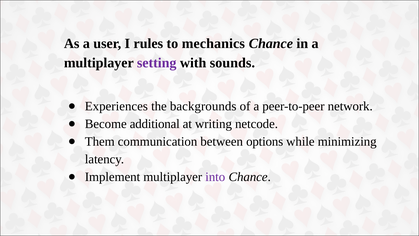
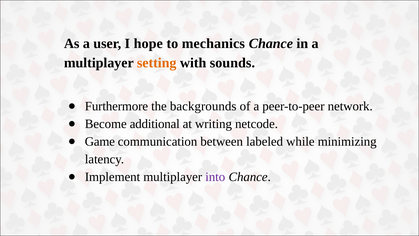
rules: rules -> hope (148, 43)
setting colour: purple -> orange (157, 63)
Experiences: Experiences -> Furthermore (116, 106)
Them: Them -> Game (100, 142)
options: options -> labeled (265, 142)
